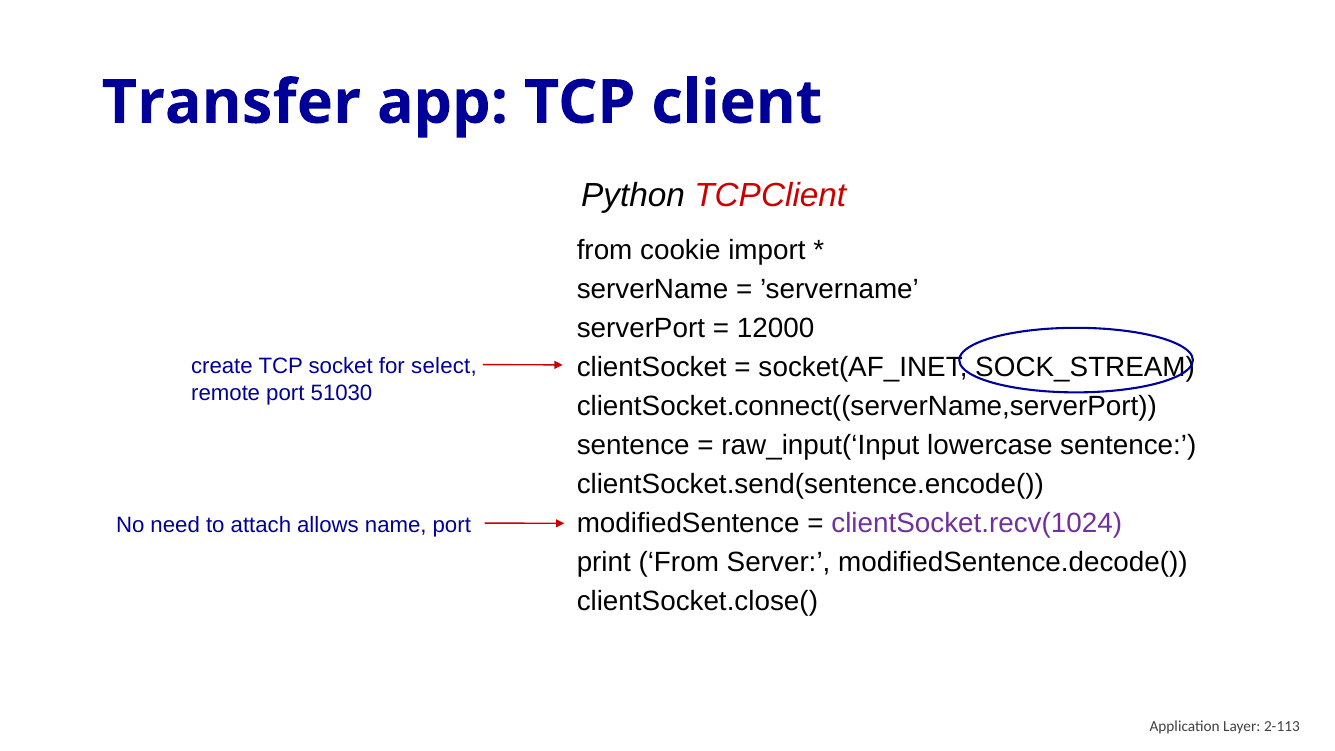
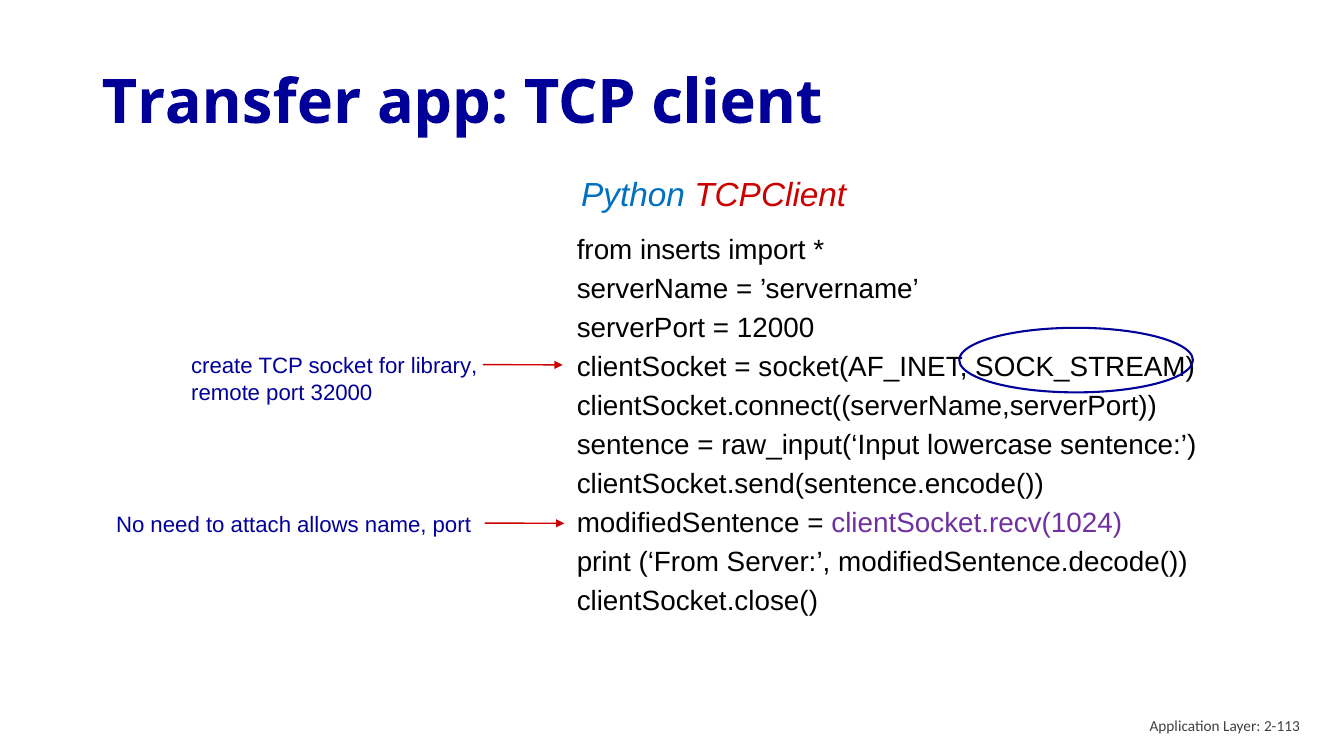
Python colour: black -> blue (633, 196)
cookie: cookie -> inserts (680, 250)
select: select -> library (444, 366)
51030: 51030 -> 32000 (341, 393)
